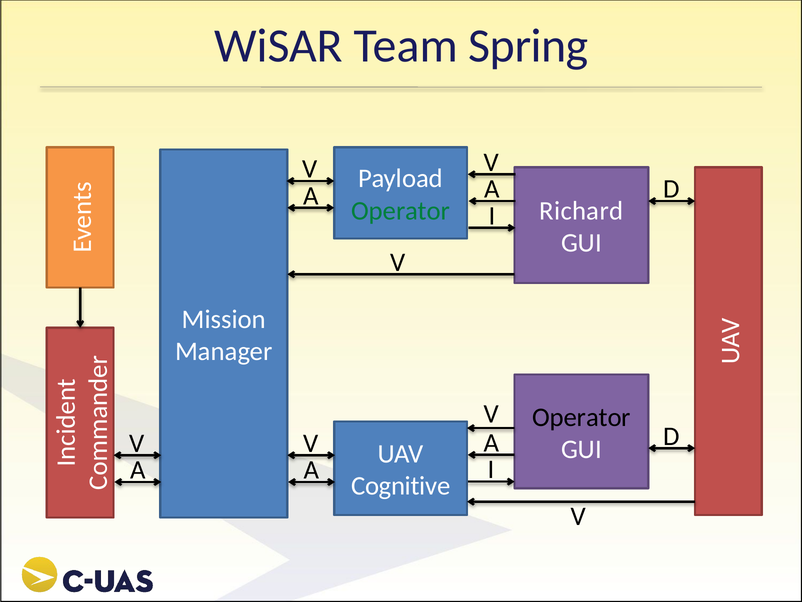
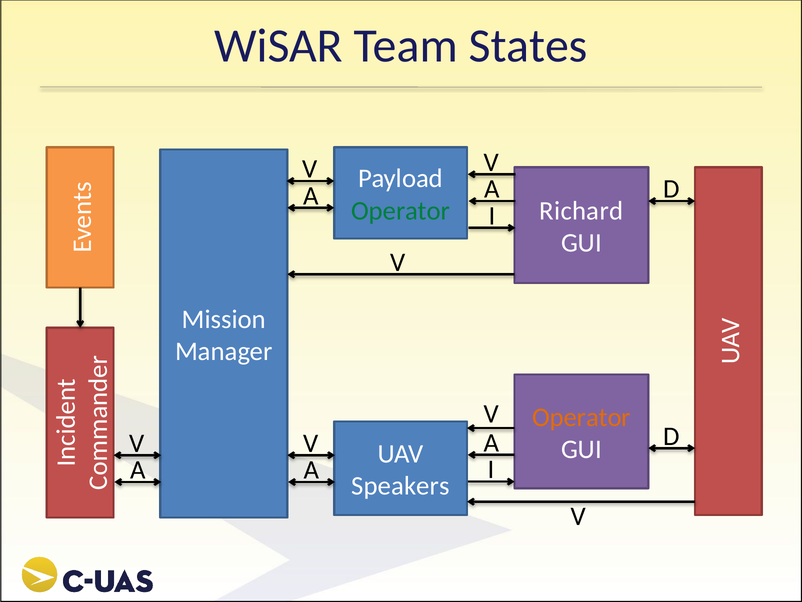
Spring: Spring -> States (528, 46)
Operator colour: black -> orange (582, 417)
Cognitive: Cognitive -> Speakers (401, 486)
